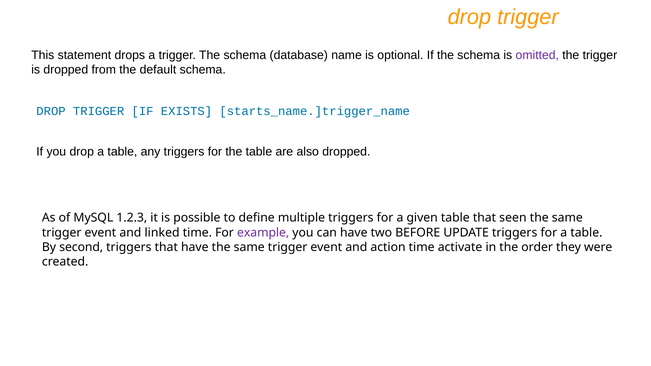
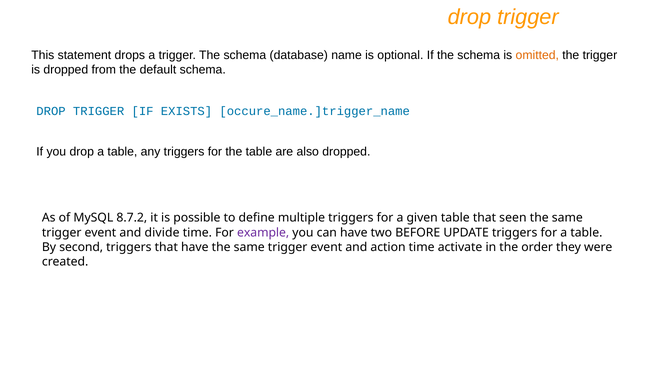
omitted colour: purple -> orange (537, 55)
starts_name.]trigger_name: starts_name.]trigger_name -> occure_name.]trigger_name (315, 111)
1.2.3: 1.2.3 -> 8.7.2 (132, 218)
linked: linked -> divide (162, 233)
